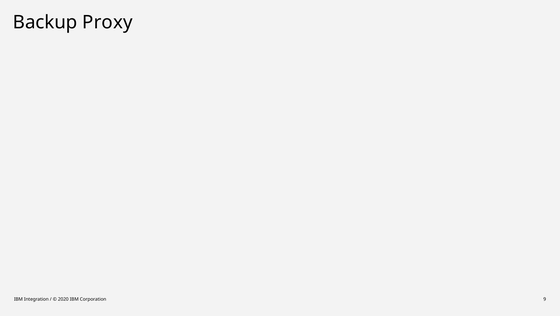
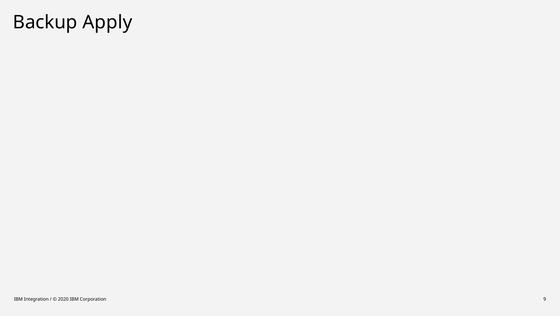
Proxy: Proxy -> Apply (108, 22)
